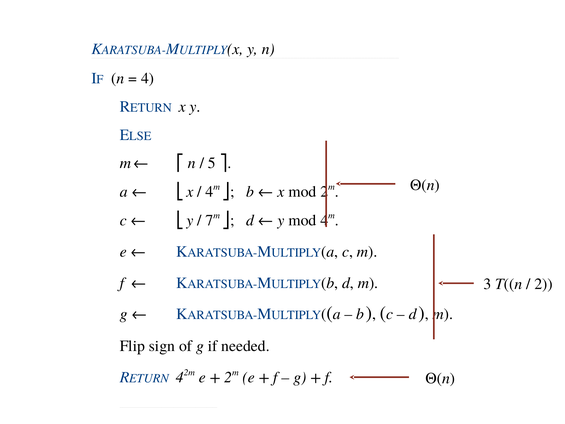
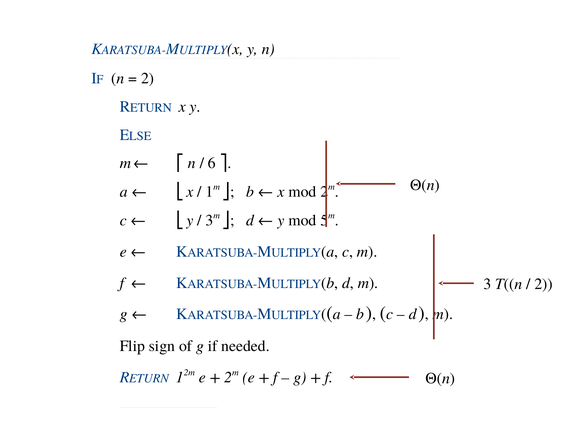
4: 4 -> 2 (148, 78)
5: 5 -> 6 (212, 163)
4: 4 -> 1 (209, 192)
mod 4: 4 -> 5 (324, 220)
7: 7 -> 3 (209, 220)
4: 4 -> 1 (180, 377)
